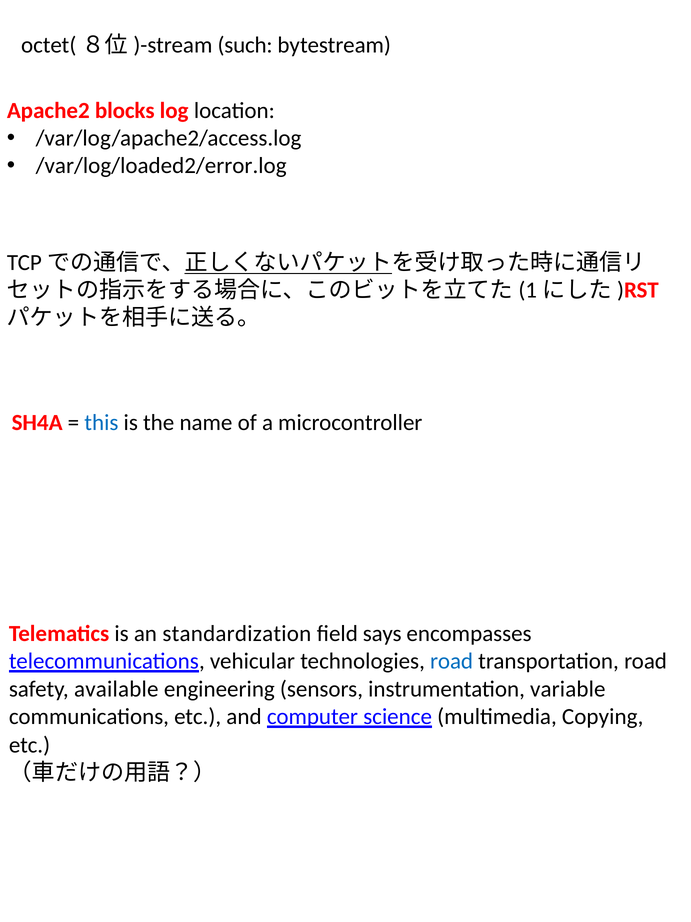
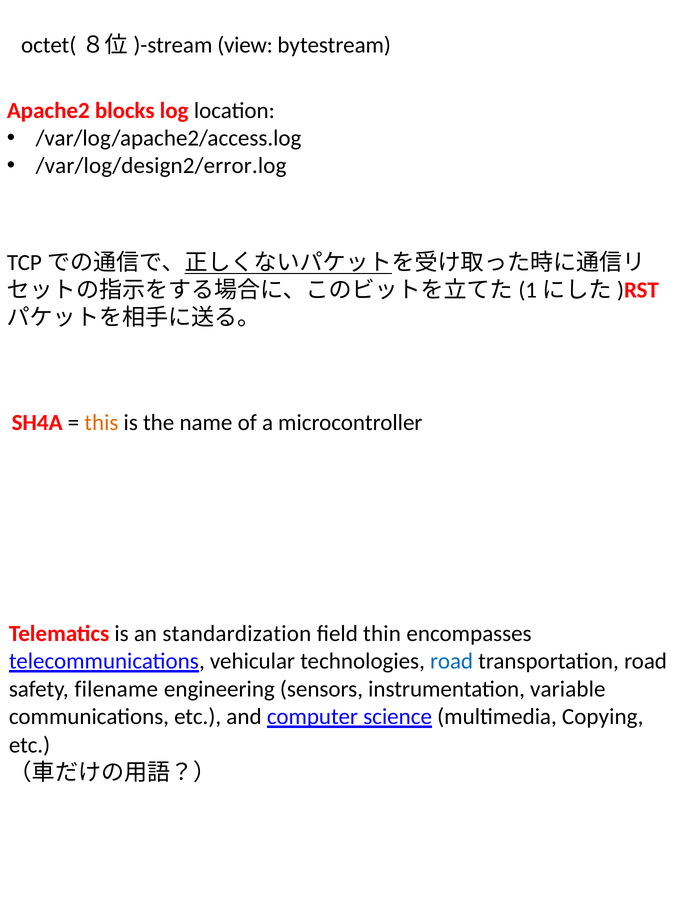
such: such -> view (245, 45)
/var/log/loaded2/error.log: /var/log/loaded2/error.log -> /var/log/design2/error.log (161, 166)
this colour: blue -> orange (101, 423)
says: says -> thin (382, 633)
available: available -> filename (116, 689)
